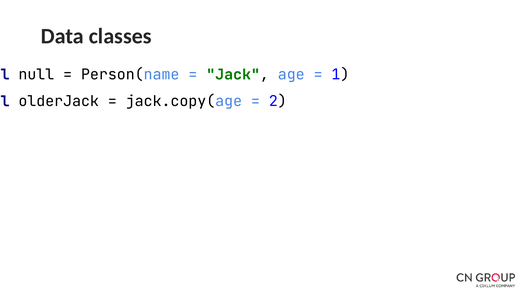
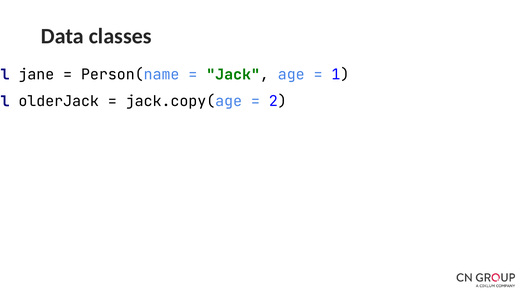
null: null -> jane (36, 75)
